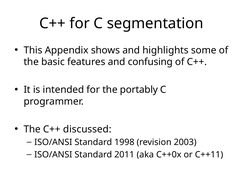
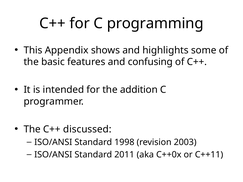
segmentation: segmentation -> programming (155, 24)
portably: portably -> addition (139, 90)
